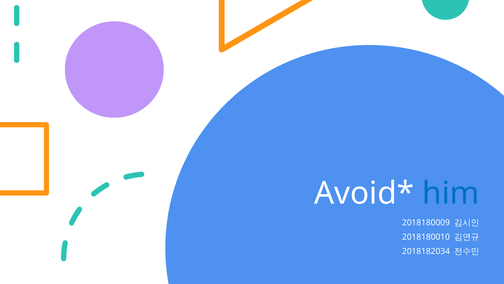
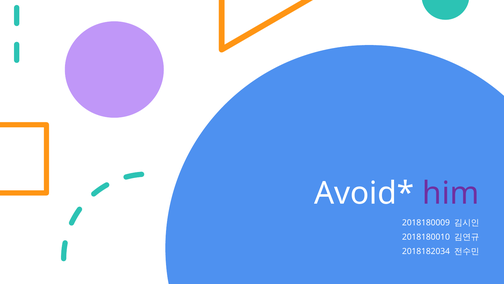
him colour: blue -> purple (451, 193)
